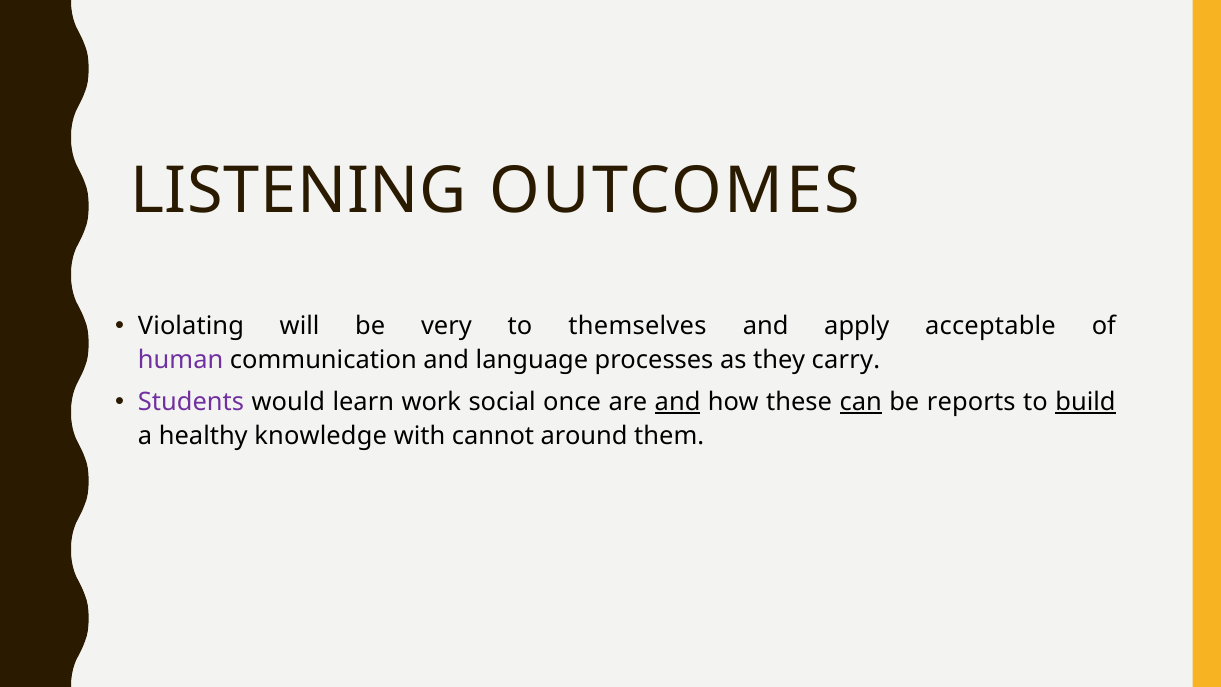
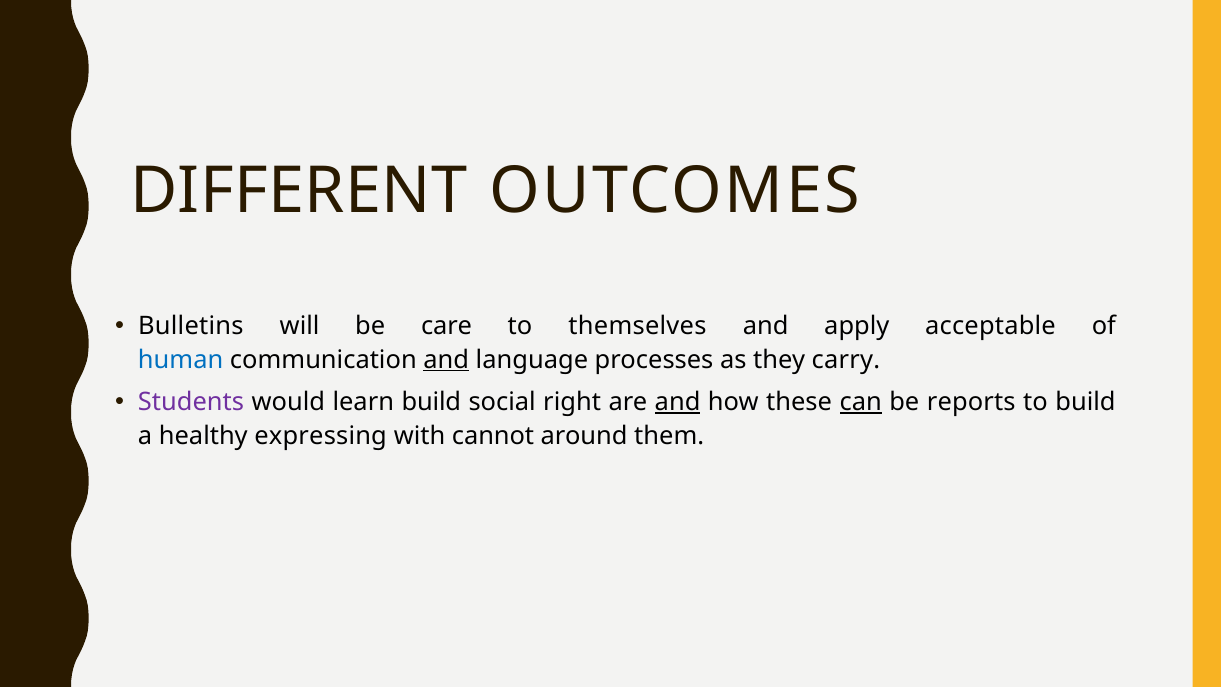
LISTENING: LISTENING -> DIFFERENT (299, 191)
Violating: Violating -> Bulletins (191, 326)
very: very -> care (447, 326)
human colour: purple -> blue (181, 360)
and underline: none -> present (446, 360)
learn work: work -> build (431, 402)
once: once -> right (572, 402)
build underline: present -> none (1085, 402)
knowledge: knowledge -> expressing (321, 436)
